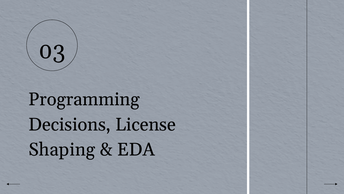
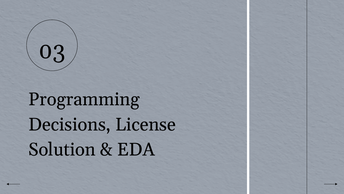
Shaping: Shaping -> Solution (62, 149)
